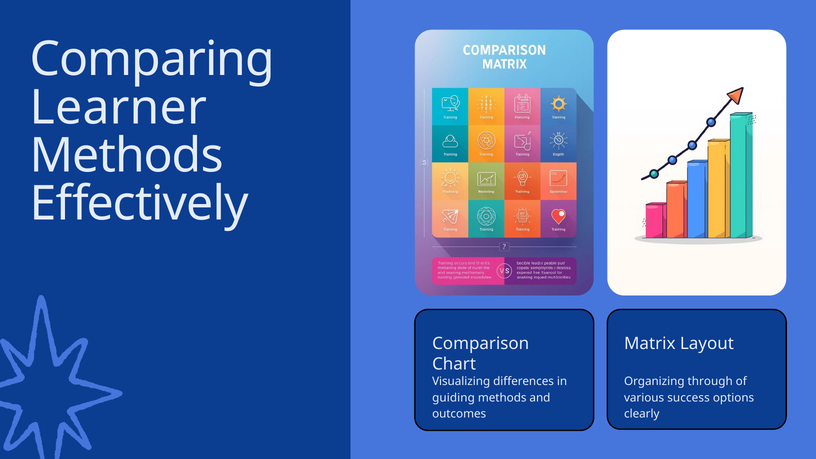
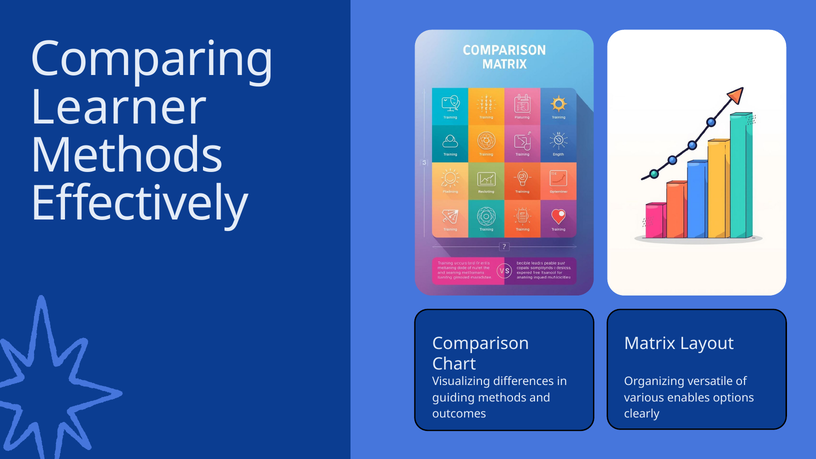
through: through -> versatile (710, 381)
success: success -> enables (689, 398)
